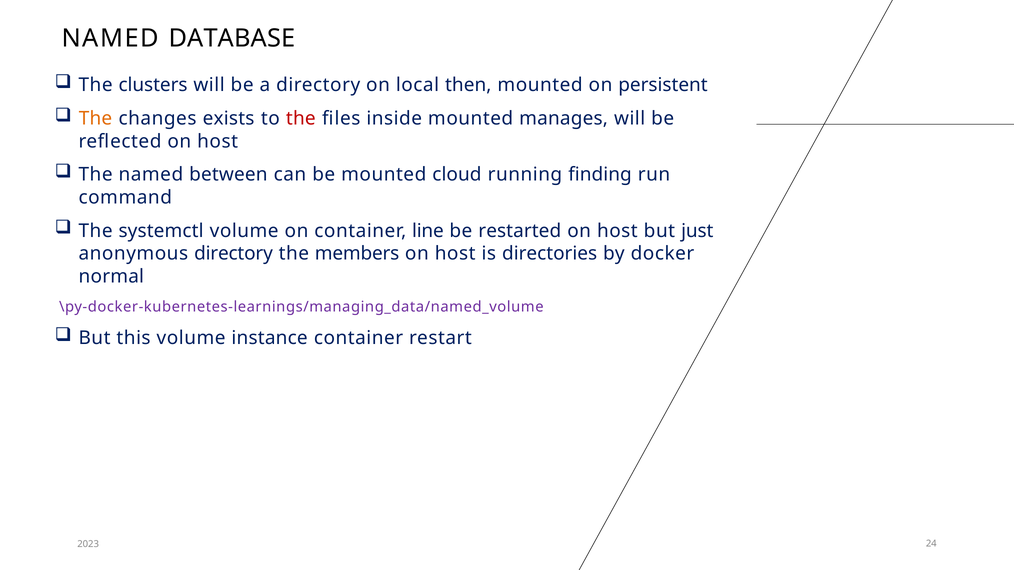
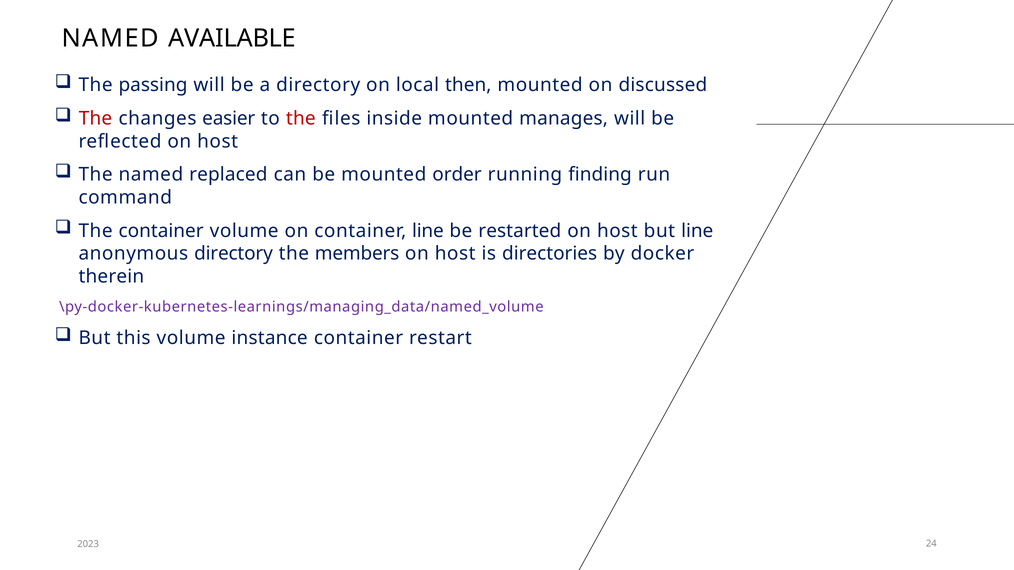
DATABASE: DATABASE -> AVAILABLE (232, 39)
clusters: clusters -> passing (153, 85)
persistent: persistent -> discussed (663, 85)
The colour: orange -> red (95, 119)
exists: exists -> easier (229, 119)
between: between -> replaced (228, 175)
cloud: cloud -> order (457, 175)
The systemctl: systemctl -> container (161, 231)
but just: just -> line (697, 231)
normal: normal -> therein (111, 277)
